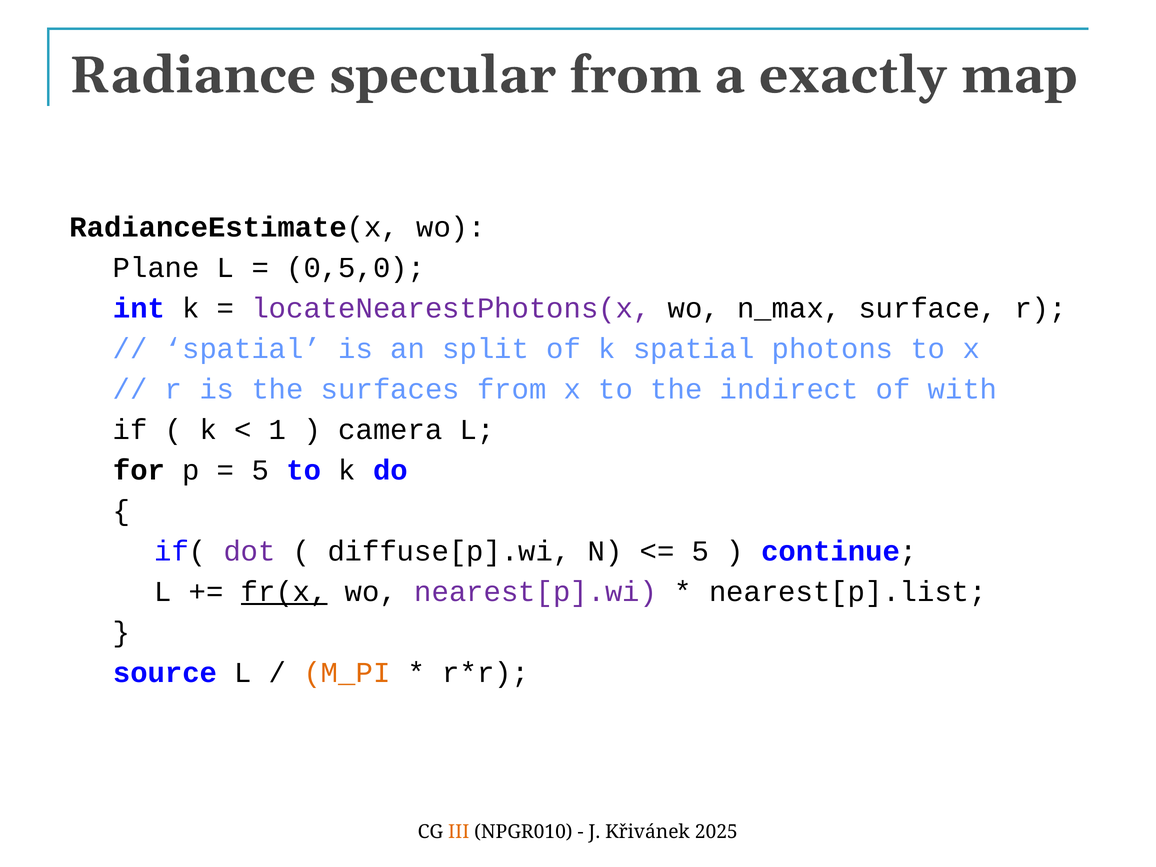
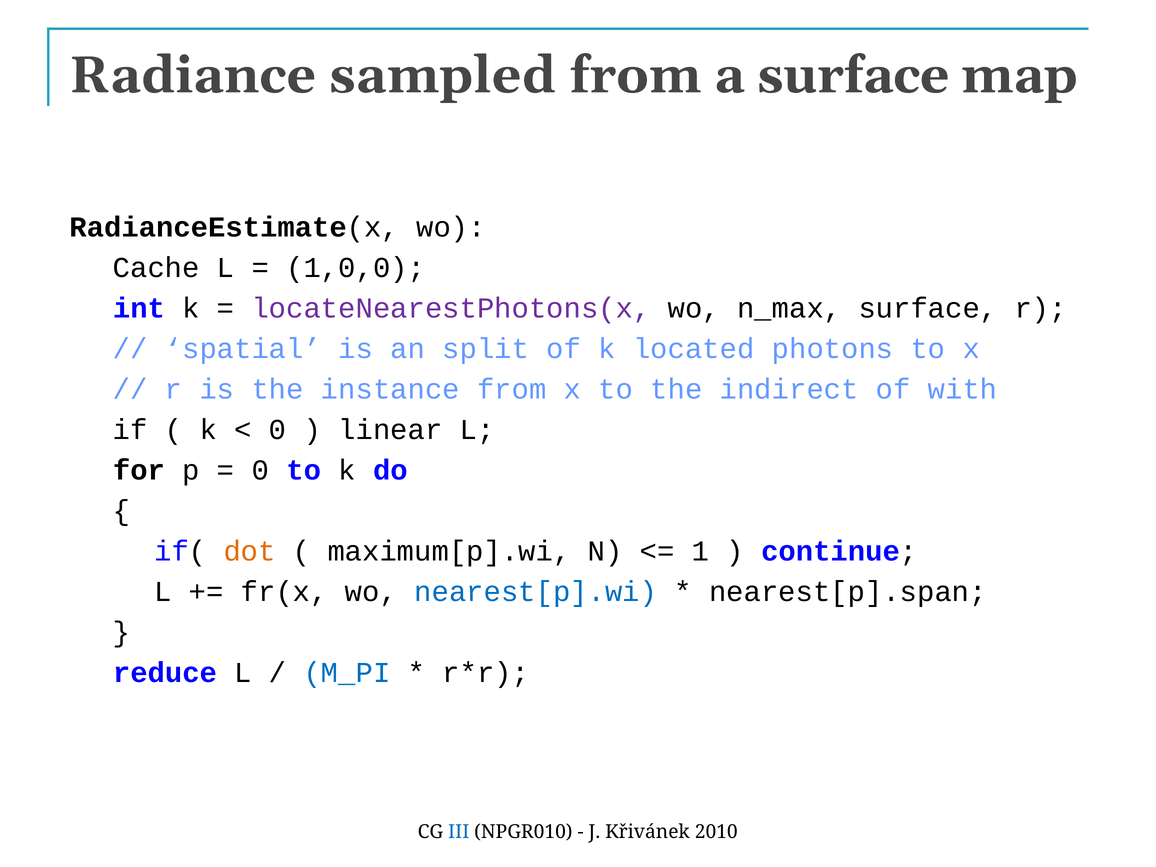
specular: specular -> sampled (442, 75)
a exactly: exactly -> surface (853, 75)
Plane: Plane -> Cache (156, 268)
0,5,0: 0,5,0 -> 1,0,0 (356, 268)
k spatial: spatial -> located (694, 349)
surfaces: surfaces -> instance (390, 389)
1: 1 -> 0 (278, 430)
camera: camera -> linear (390, 430)
5: 5 -> 0 (260, 470)
dot colour: purple -> orange (250, 551)
diffuse[p].wi: diffuse[p].wi -> maximum[p].wi (449, 551)
5: 5 -> 1 (700, 551)
fr(x underline: present -> none (284, 592)
nearest[p].wi colour: purple -> blue (536, 592)
nearest[p].list: nearest[p].list -> nearest[p].span (848, 592)
source: source -> reduce (165, 673)
M_PI colour: orange -> blue (347, 673)
III colour: orange -> blue (459, 832)
2025: 2025 -> 2010 (716, 832)
